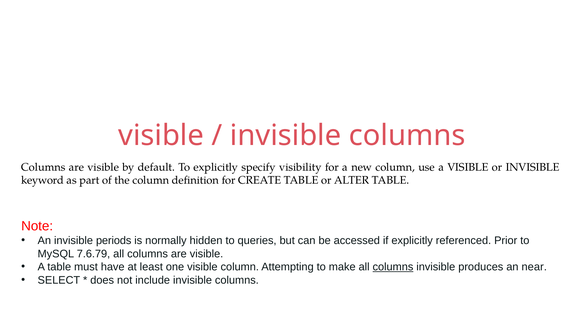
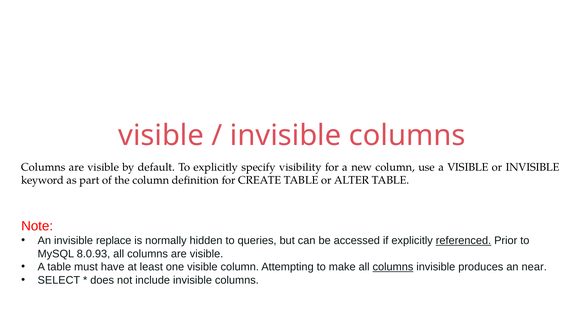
periods: periods -> replace (114, 240)
referenced underline: none -> present (464, 240)
7.6.79: 7.6.79 -> 8.0.93 (93, 253)
